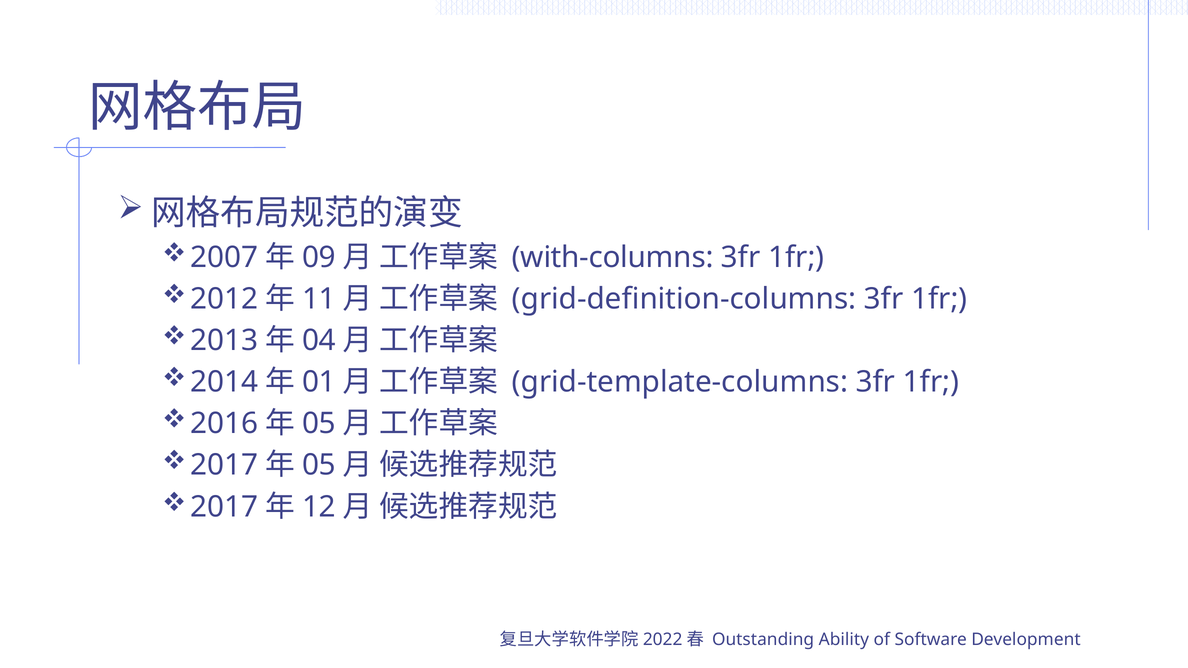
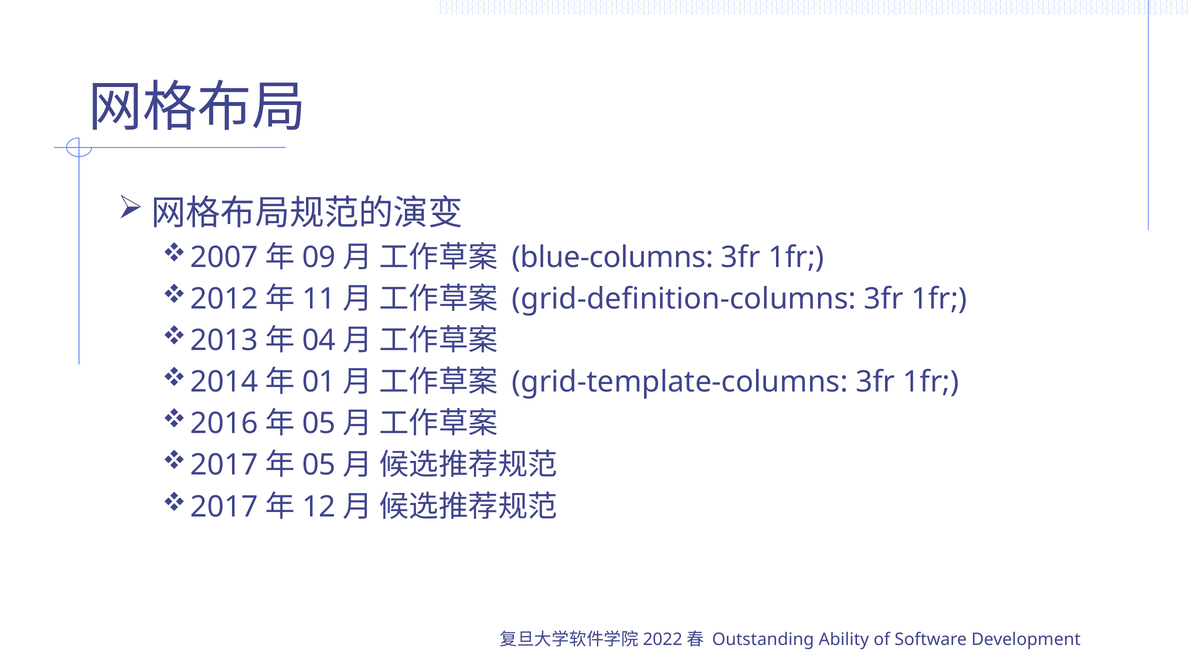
with-columns: with-columns -> blue-columns (613, 258)
